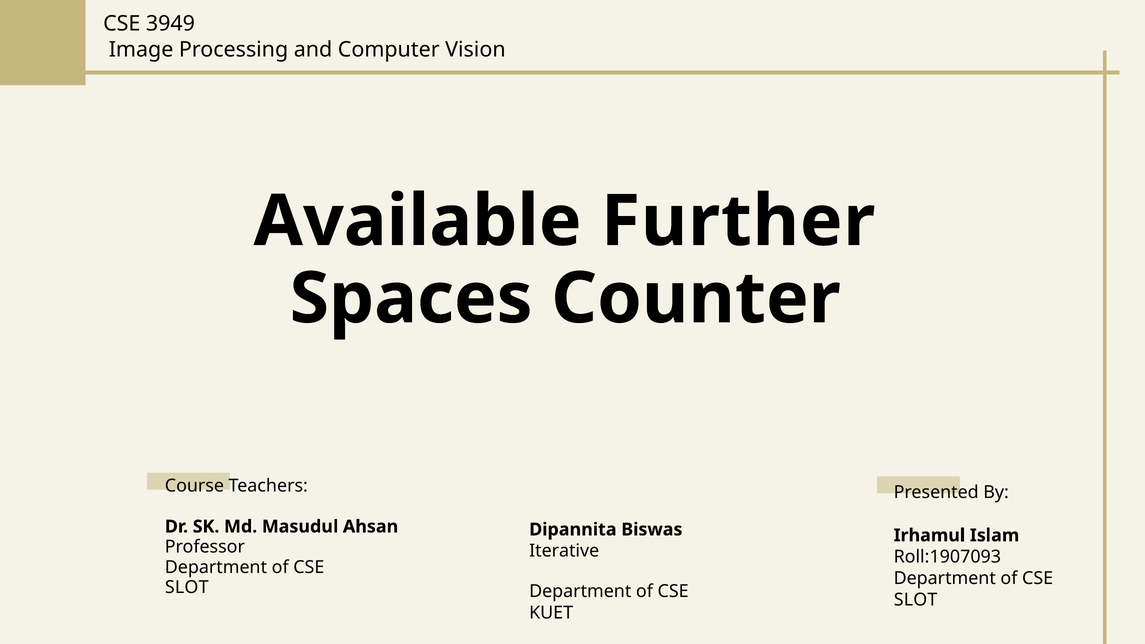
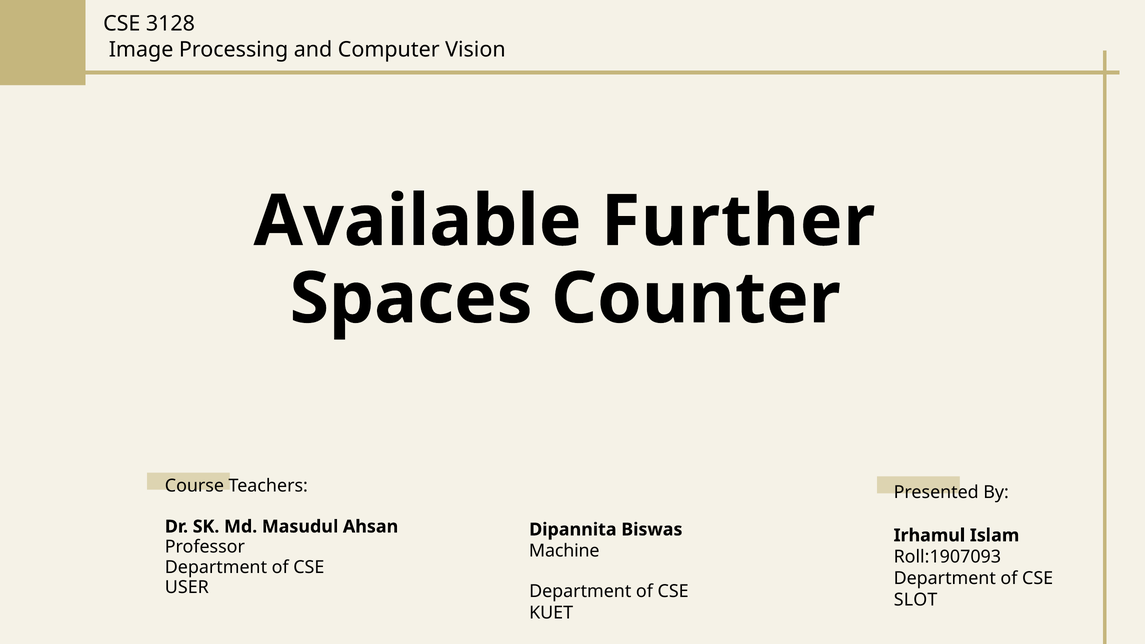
3949: 3949 -> 3128 (170, 24)
Iterative: Iterative -> Machine (564, 551)
SLOT: SLOT -> USER (187, 588)
